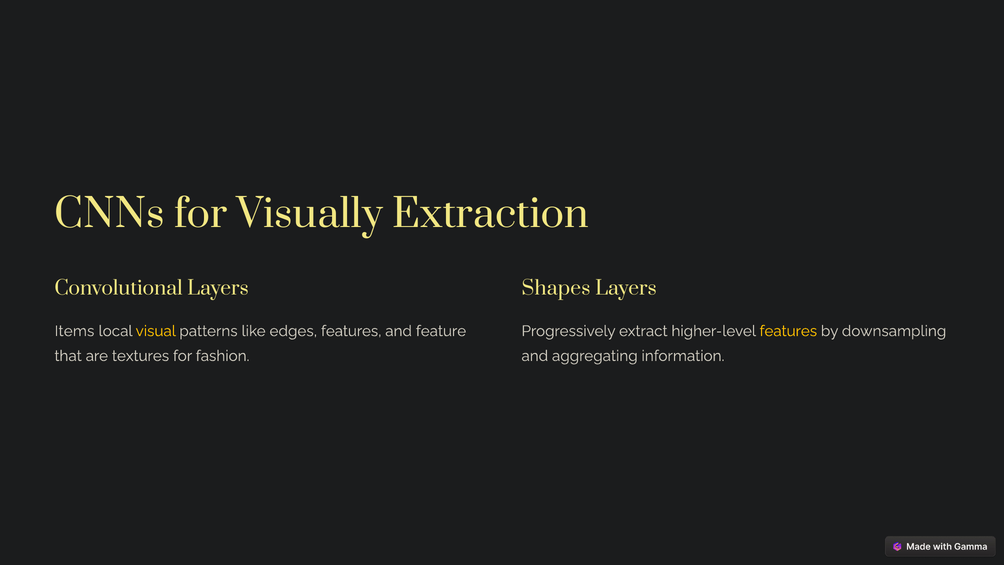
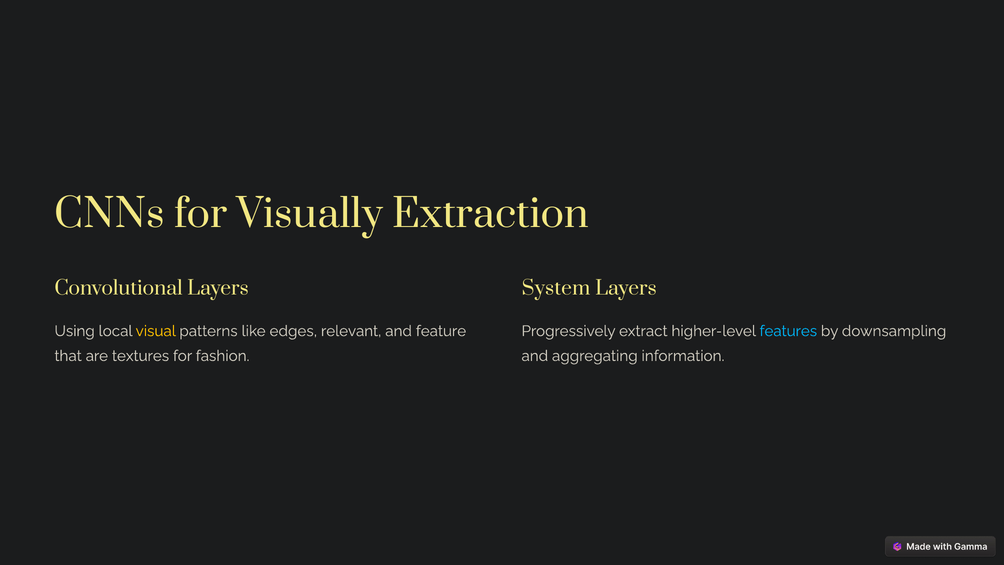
Shapes: Shapes -> System (556, 288)
Items: Items -> Using (75, 331)
edges features: features -> relevant (351, 331)
features colour: yellow -> light blue (788, 331)
